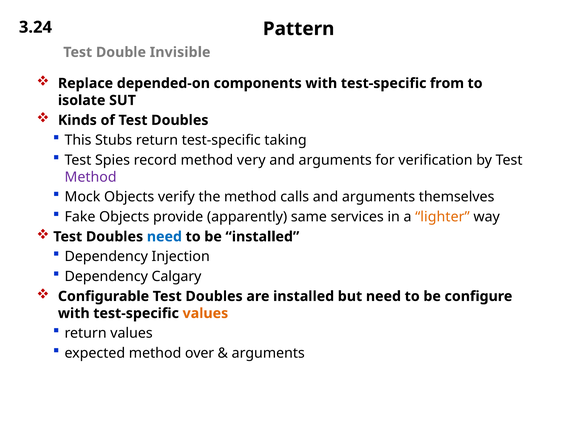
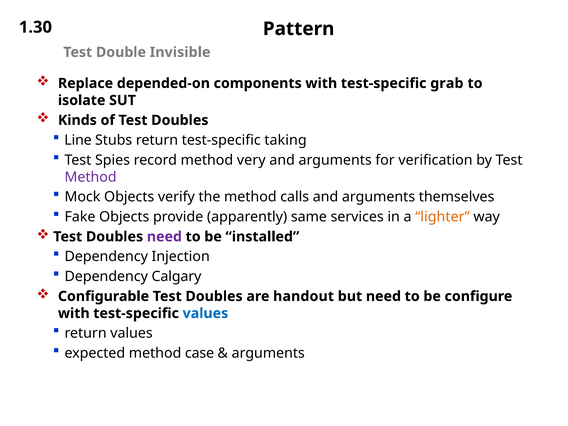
3.24: 3.24 -> 1.30 (35, 27)
from: from -> grab (447, 83)
This: This -> Line (78, 140)
need colour: blue -> purple (164, 237)
are installed: installed -> handout (304, 296)
values colour: orange -> blue (205, 313)
over: over -> case (200, 353)
